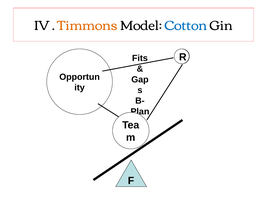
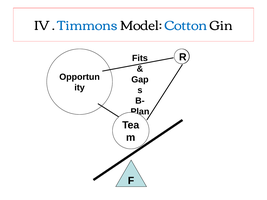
Timmons colour: orange -> blue (87, 26)
